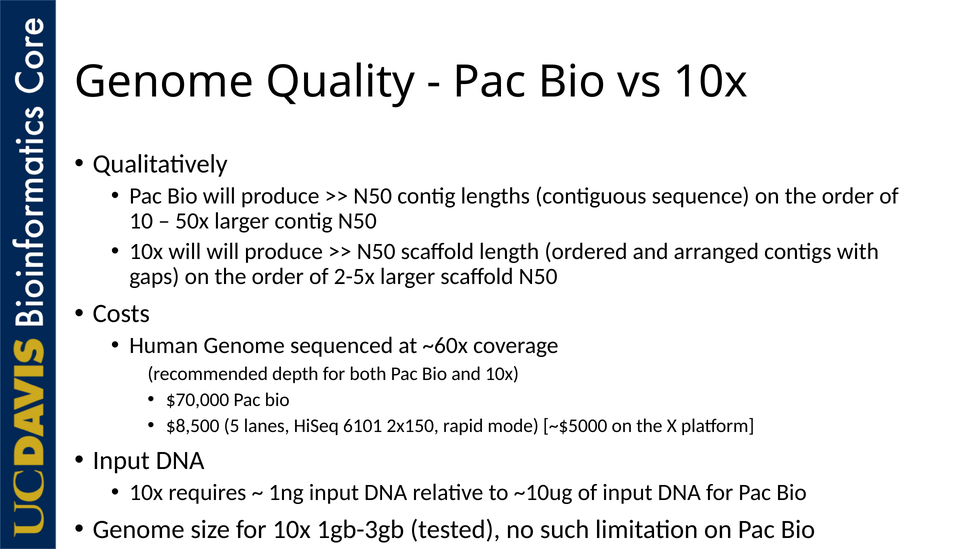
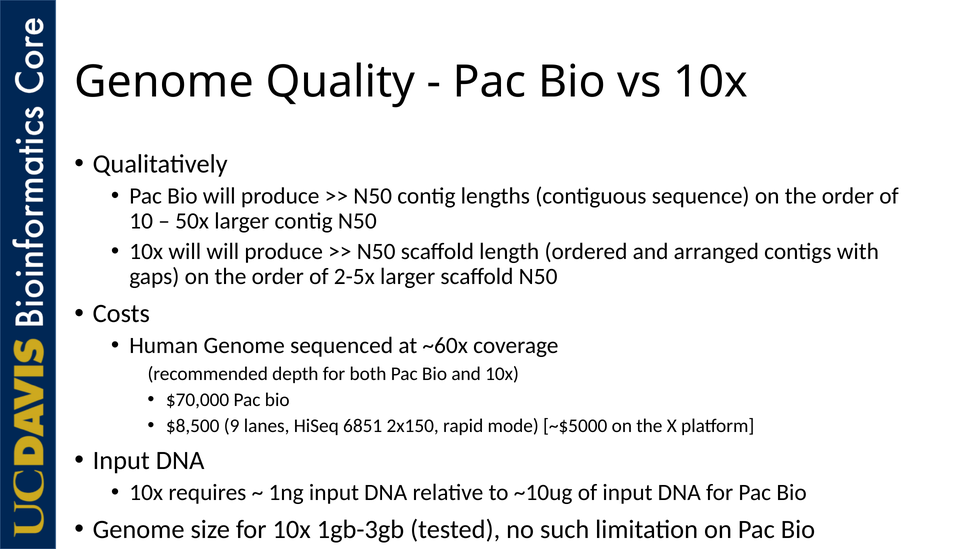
5: 5 -> 9 (232, 426)
6101: 6101 -> 6851 (363, 426)
